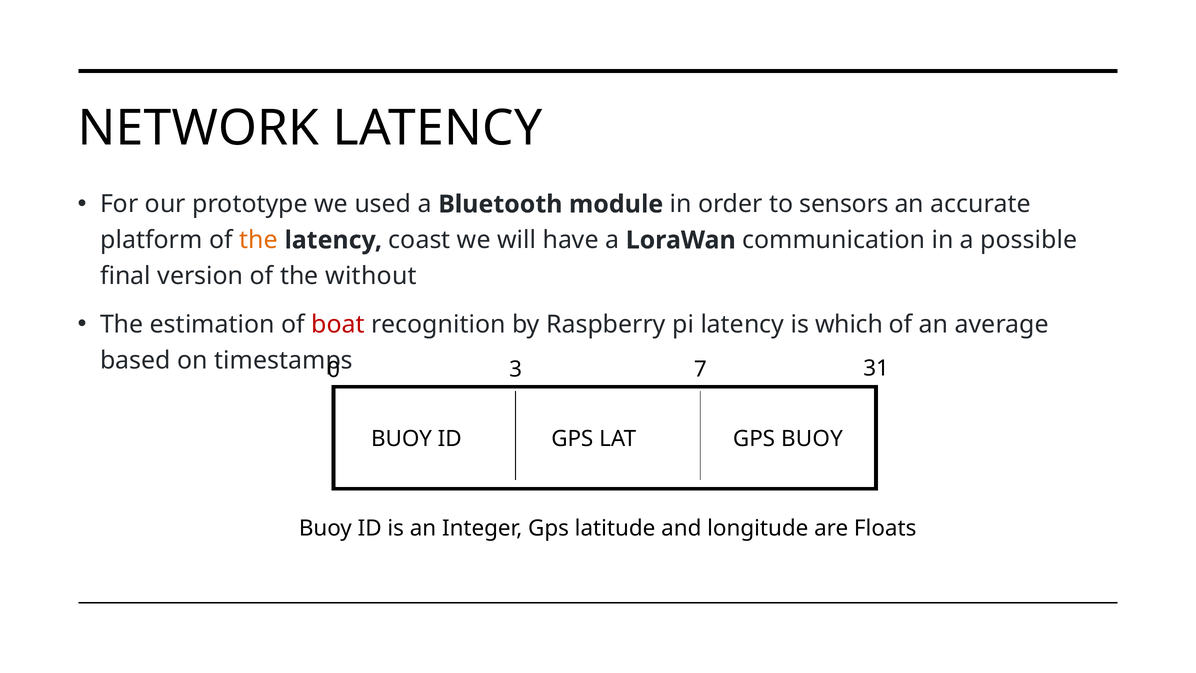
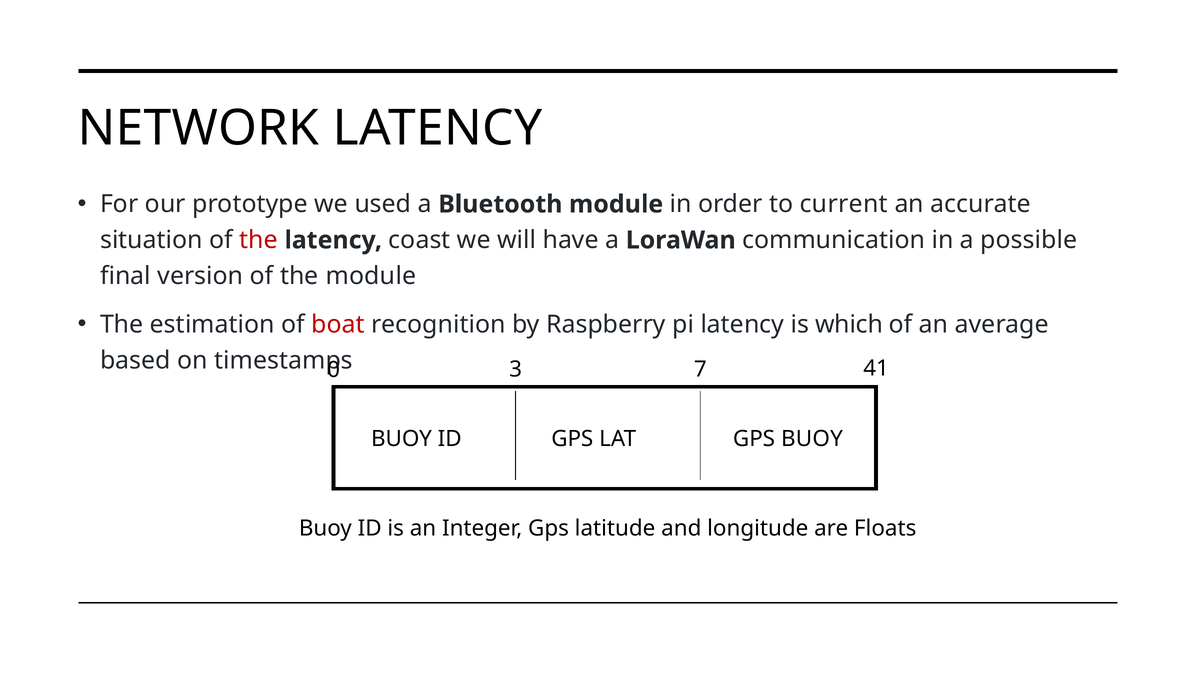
sensors: sensors -> current (844, 204)
platform: platform -> situation (151, 240)
the colour: orange -> red (259, 240)
the without: without -> module (371, 276)
31: 31 -> 41 (876, 368)
